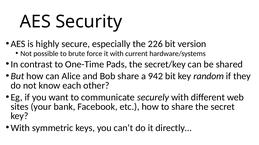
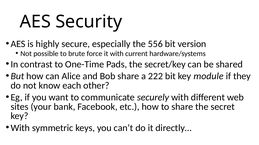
226: 226 -> 556 (155, 44)
942: 942 -> 222 (156, 76)
random: random -> module (209, 76)
